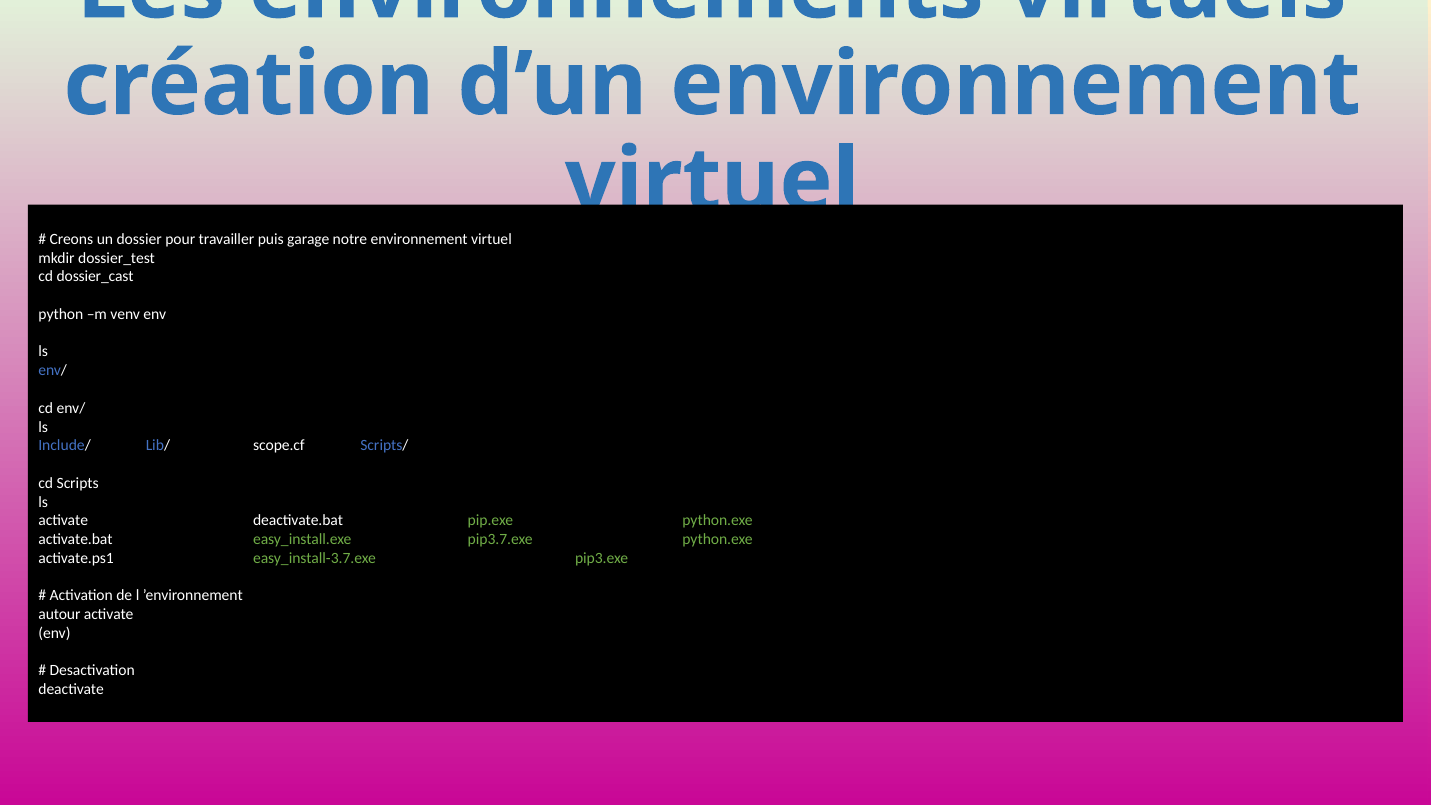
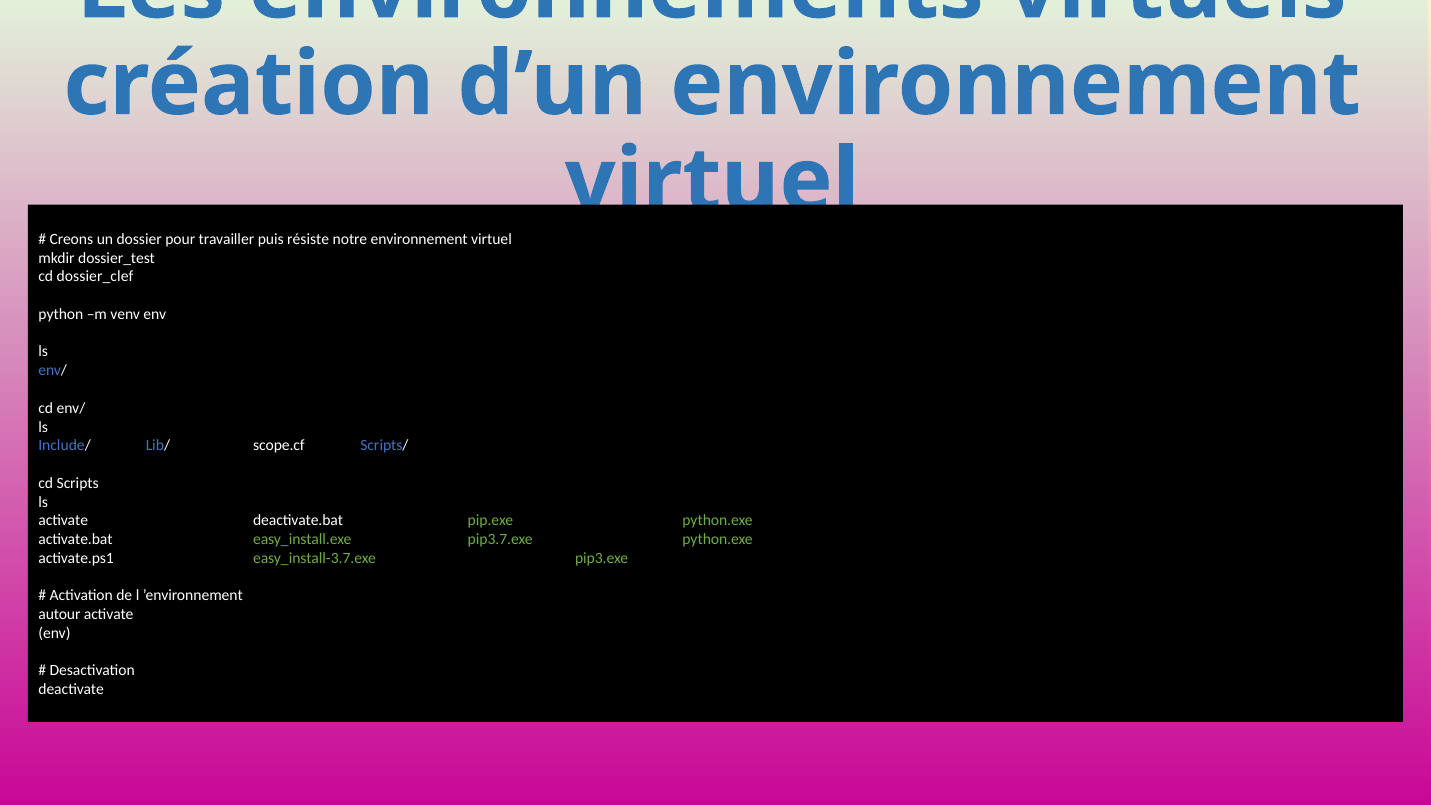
garage: garage -> résiste (308, 239)
dossier_cast: dossier_cast -> dossier_clef (95, 277)
